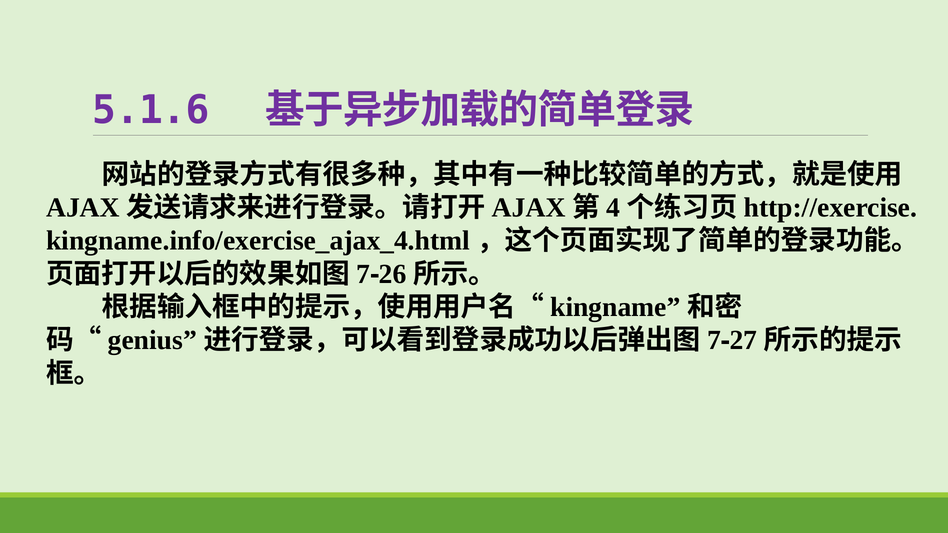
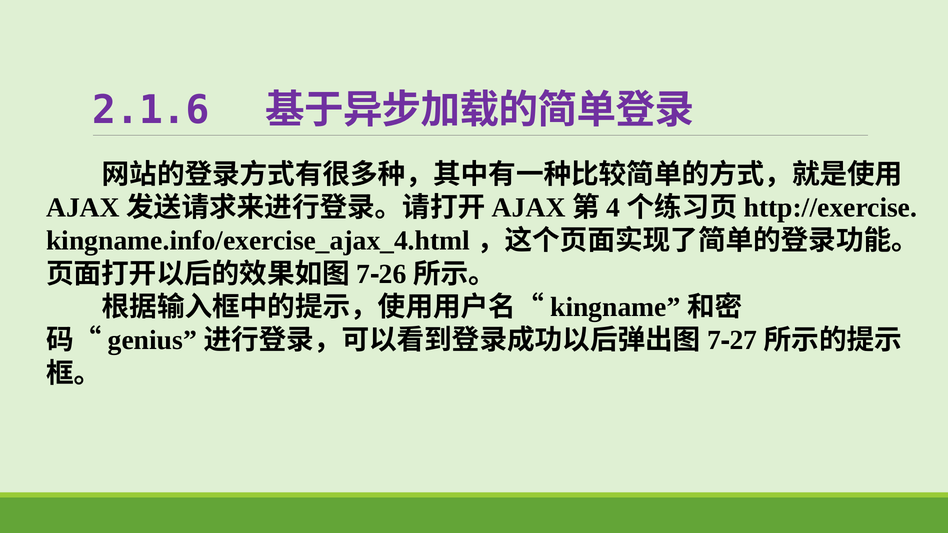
5.1.6: 5.1.6 -> 2.1.6 (151, 110)
